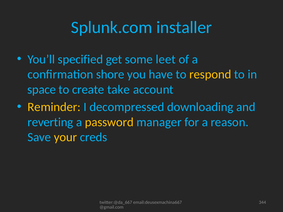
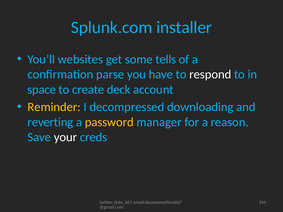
specified: specified -> websites (80, 59)
leet: leet -> tells (166, 59)
shore: shore -> parse (110, 74)
respond colour: yellow -> white (210, 74)
take: take -> deck (119, 90)
your colour: yellow -> white (65, 137)
